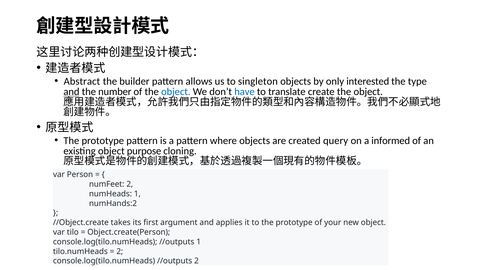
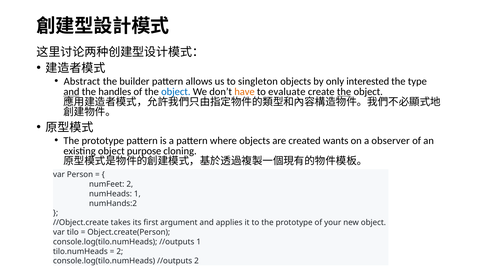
number: number -> handles (115, 91)
have colour: blue -> orange (245, 91)
translate: translate -> evaluate (287, 91)
the underline: none -> present (344, 91)
query: query -> wants (336, 140)
informed: informed -> observer (391, 140)
